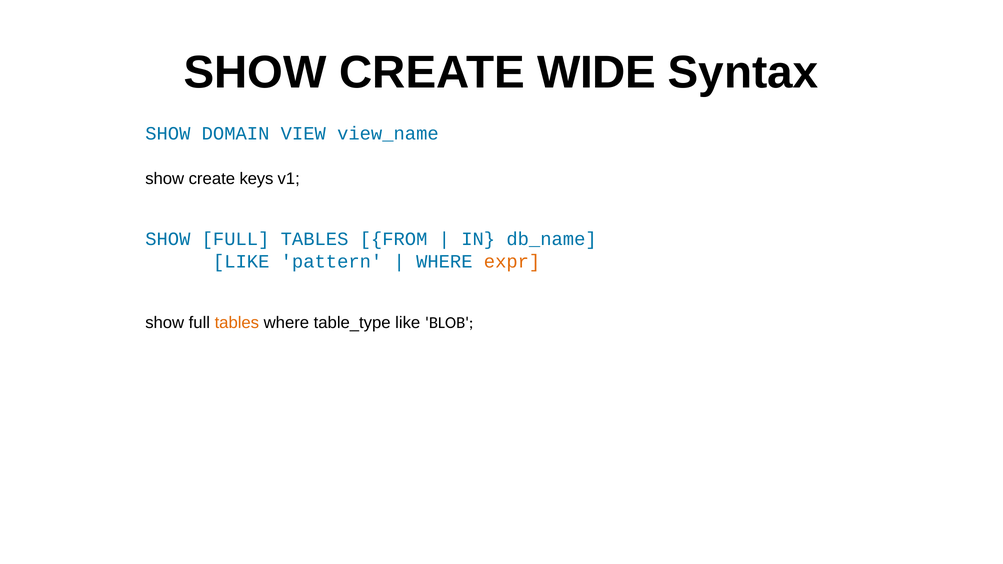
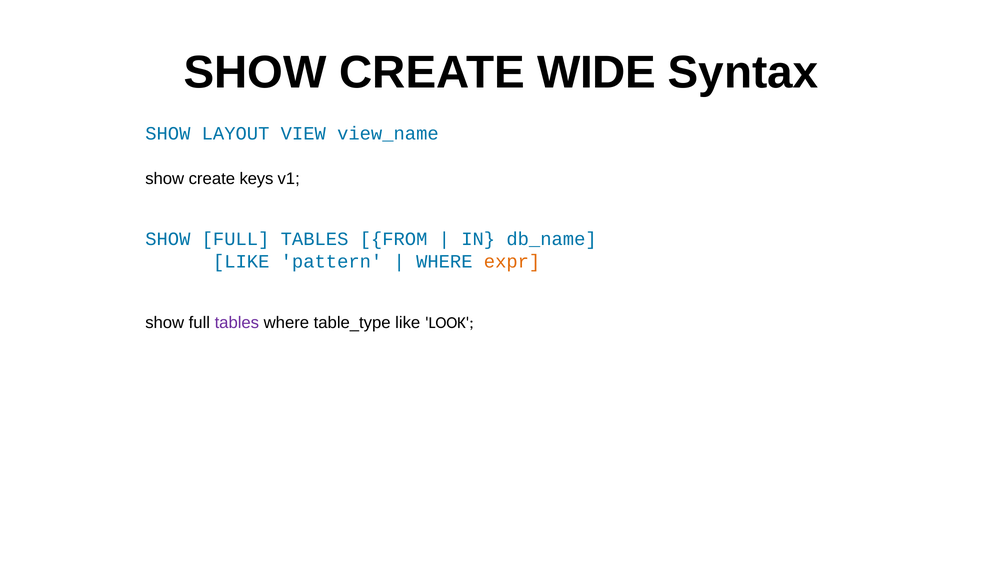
DOMAIN: DOMAIN -> LAYOUT (236, 134)
tables colour: orange -> purple (237, 323)
BLOB: BLOB -> LOOK (449, 323)
